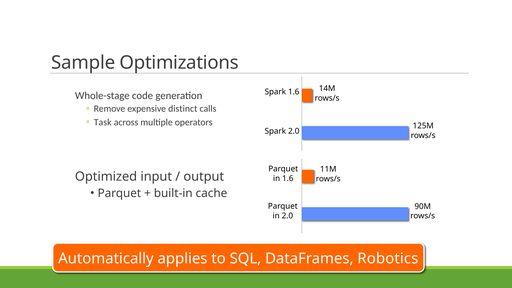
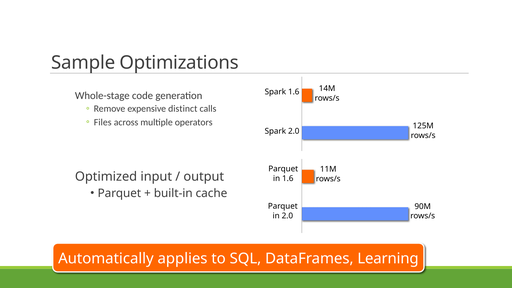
Task: Task -> Files (103, 122)
Robotics: Robotics -> Learning (388, 259)
